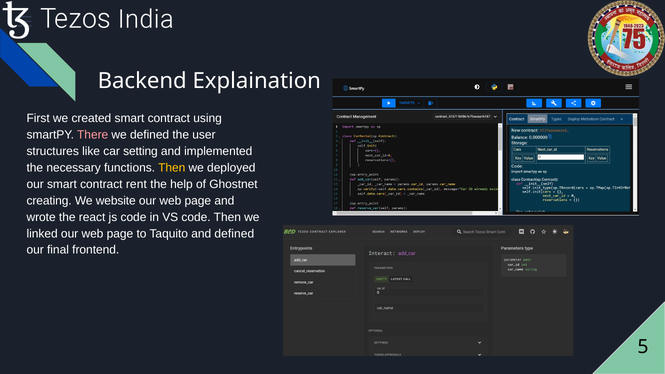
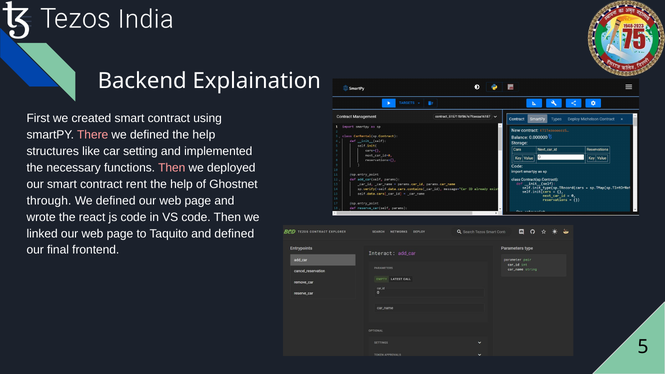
defined the user: user -> help (204, 135)
Then colour: yellow -> pink (172, 168)
creating: creating -> through (49, 201)
website: website -> defined (116, 201)
